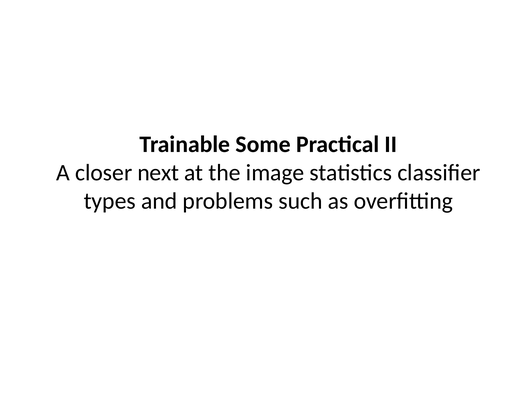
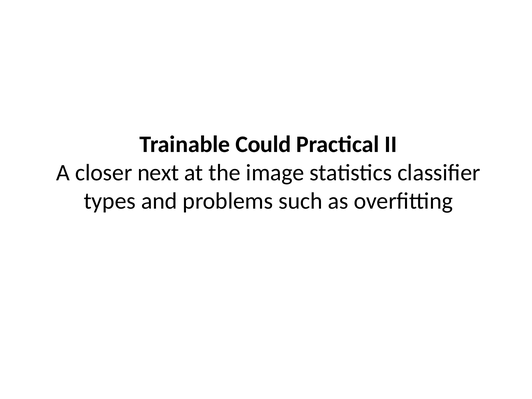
Some: Some -> Could (263, 144)
